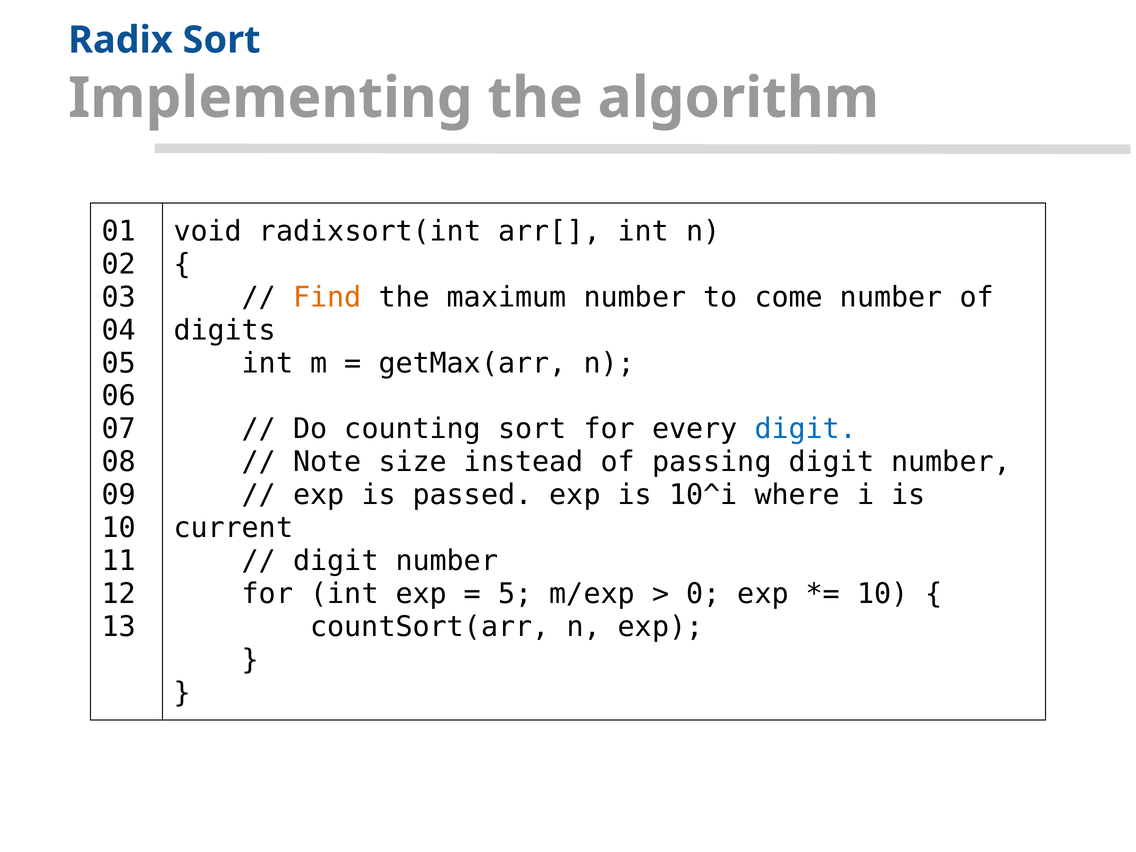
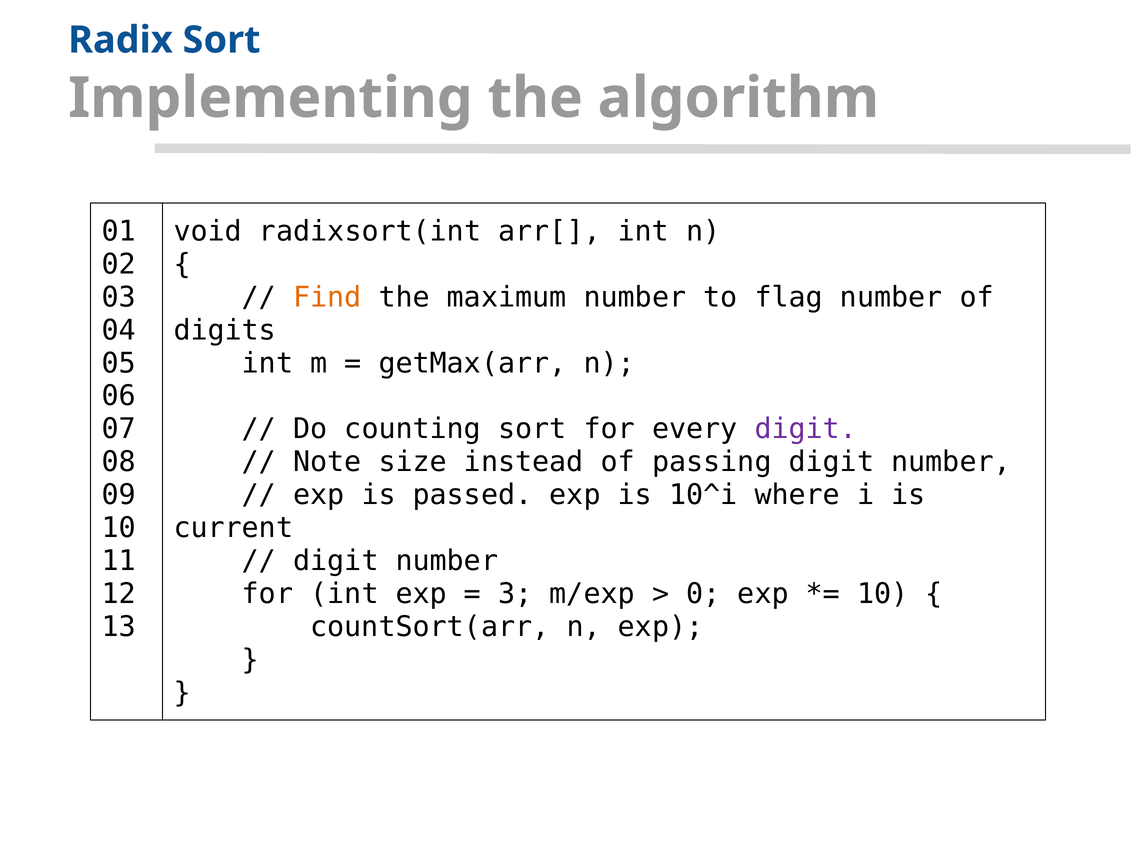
come: come -> flag (789, 297)
digit colour: blue -> purple (806, 429)
5: 5 -> 3 (515, 594)
